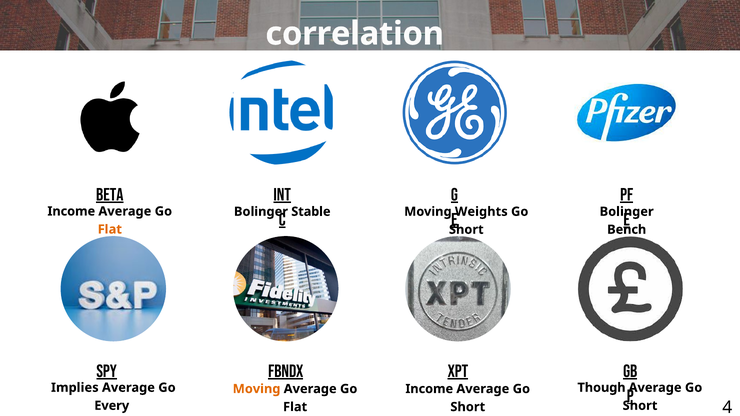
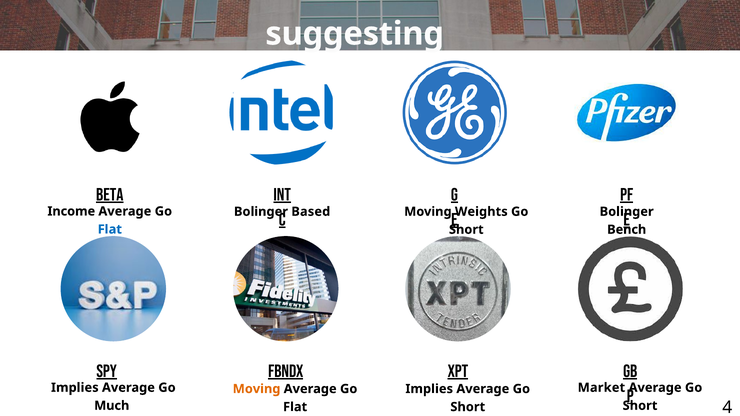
correlation: correlation -> suggesting (355, 34)
Stable: Stable -> Based (311, 212)
Flat colour: orange -> blue (110, 229)
Though: Though -> Market (601, 388)
Income: Income -> Implies (429, 389)
Every: Every -> Much (112, 406)
